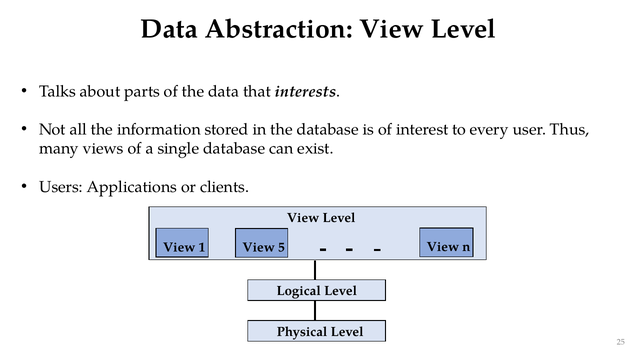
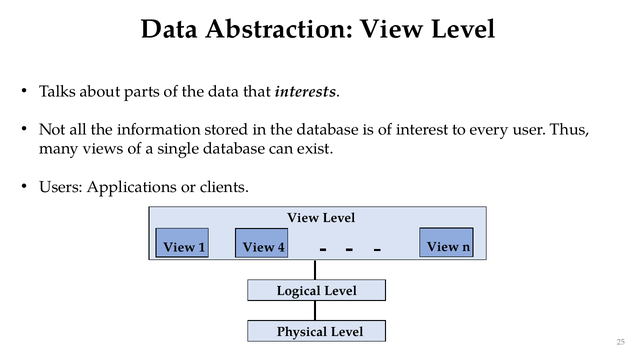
5: 5 -> 4 (281, 248)
